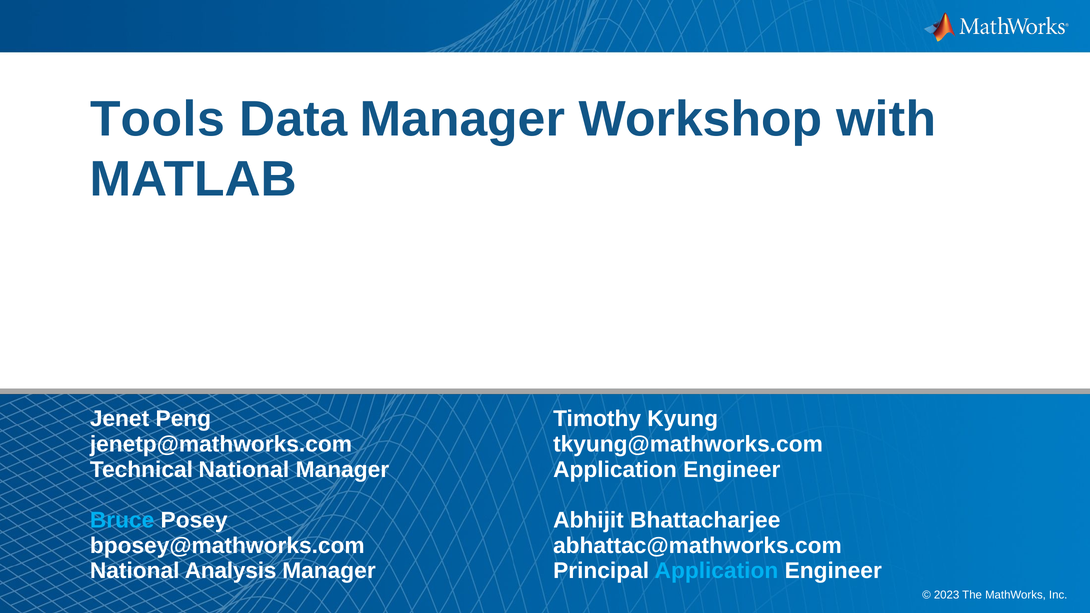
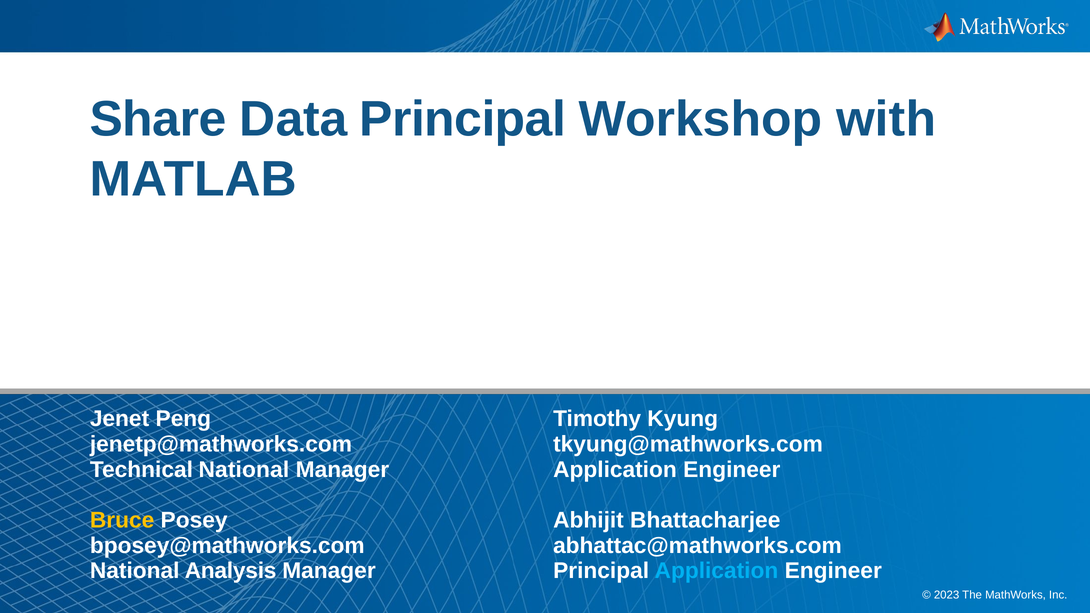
Tools: Tools -> Share (158, 119)
Data Manager: Manager -> Principal (463, 119)
Bruce colour: light blue -> yellow (122, 520)
